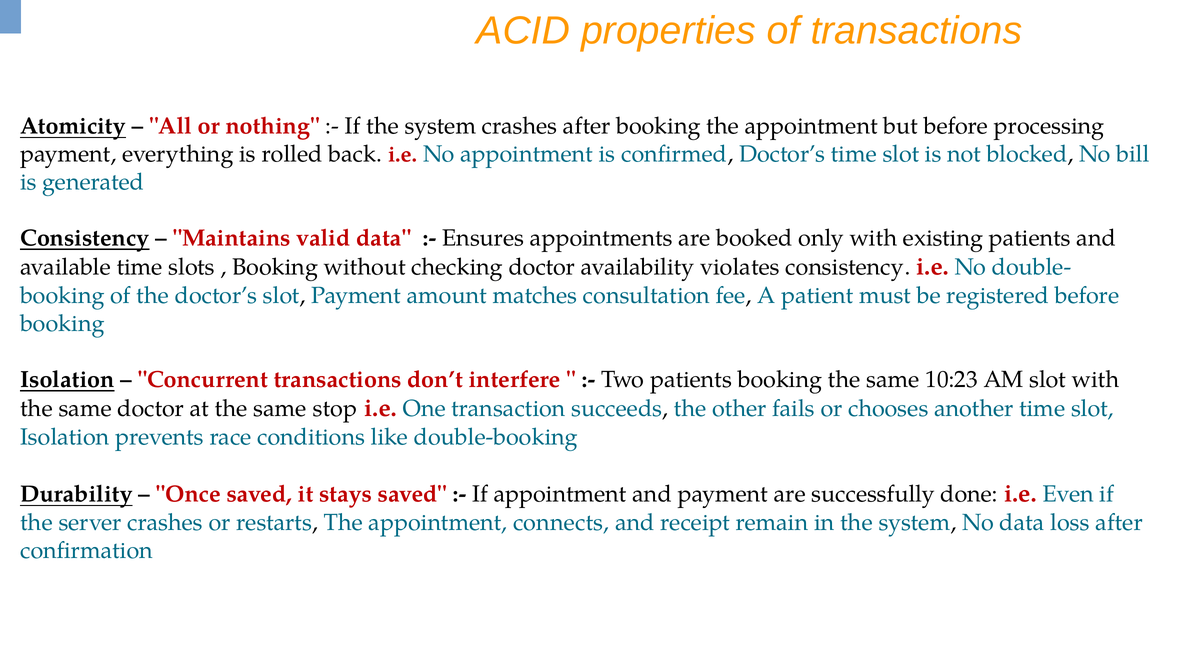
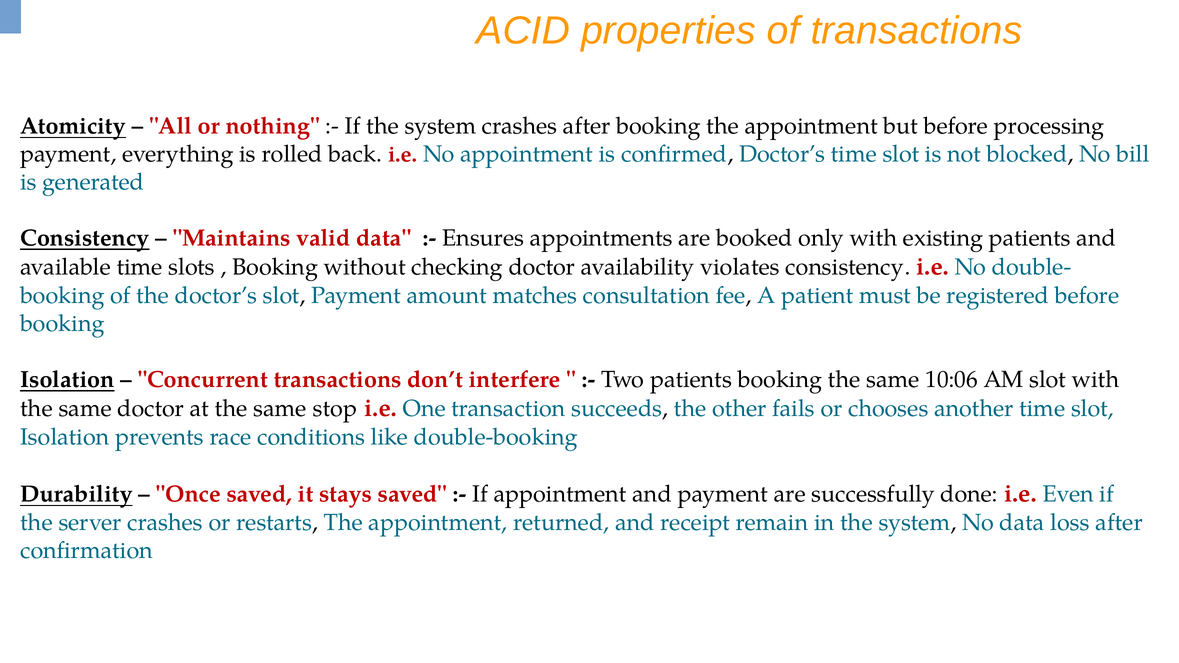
10:23: 10:23 -> 10:06 (952, 380)
connects: connects -> returned (561, 523)
